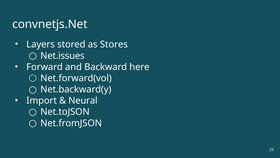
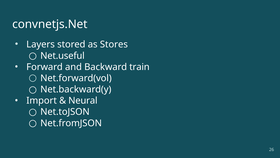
Net.issues: Net.issues -> Net.useful (62, 56)
here: here -> train (139, 67)
